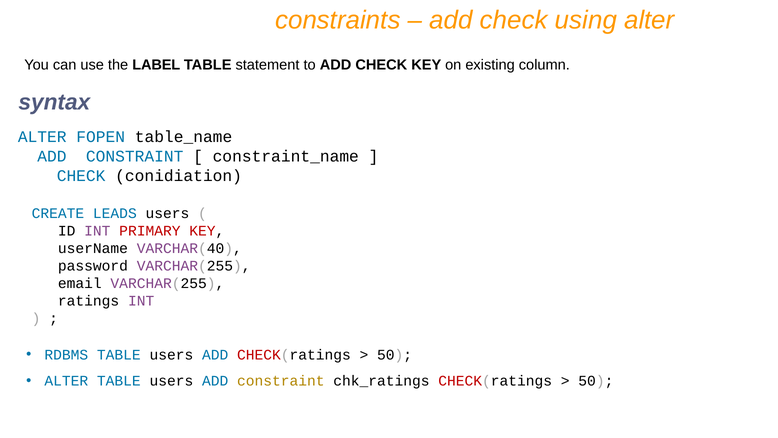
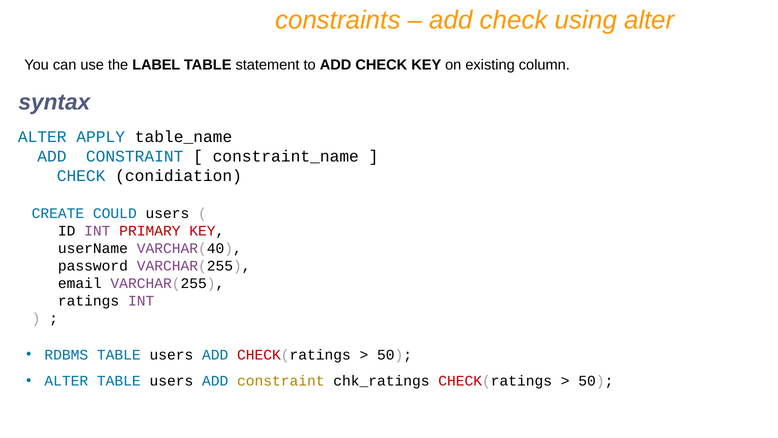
FOPEN: FOPEN -> APPLY (101, 137)
LEADS: LEADS -> COULD (115, 213)
